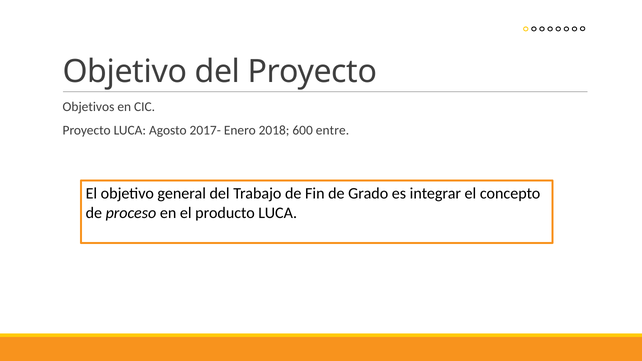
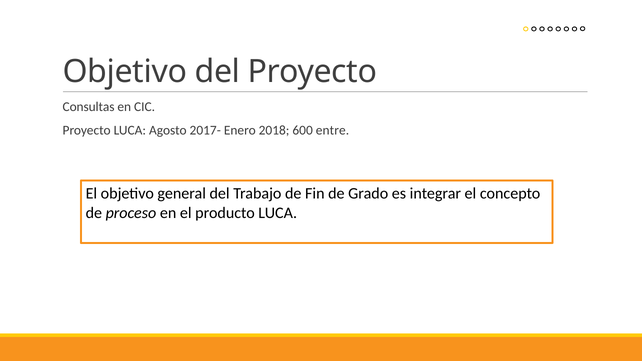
Objetivos: Objetivos -> Consultas (89, 107)
